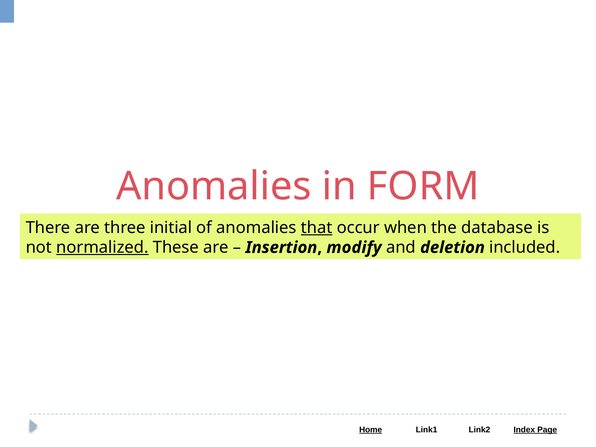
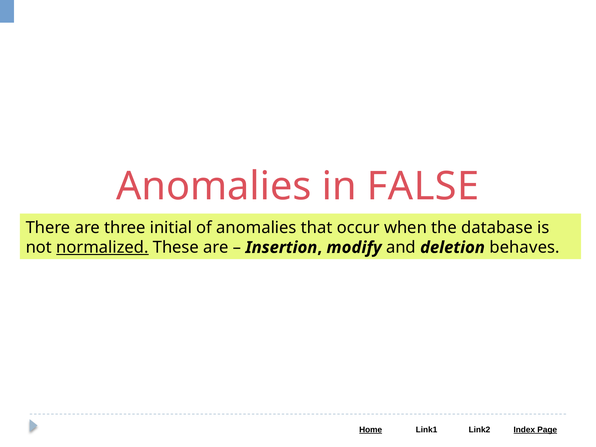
FORM: FORM -> FALSE (423, 186)
that underline: present -> none (317, 228)
included: included -> behaves (525, 247)
